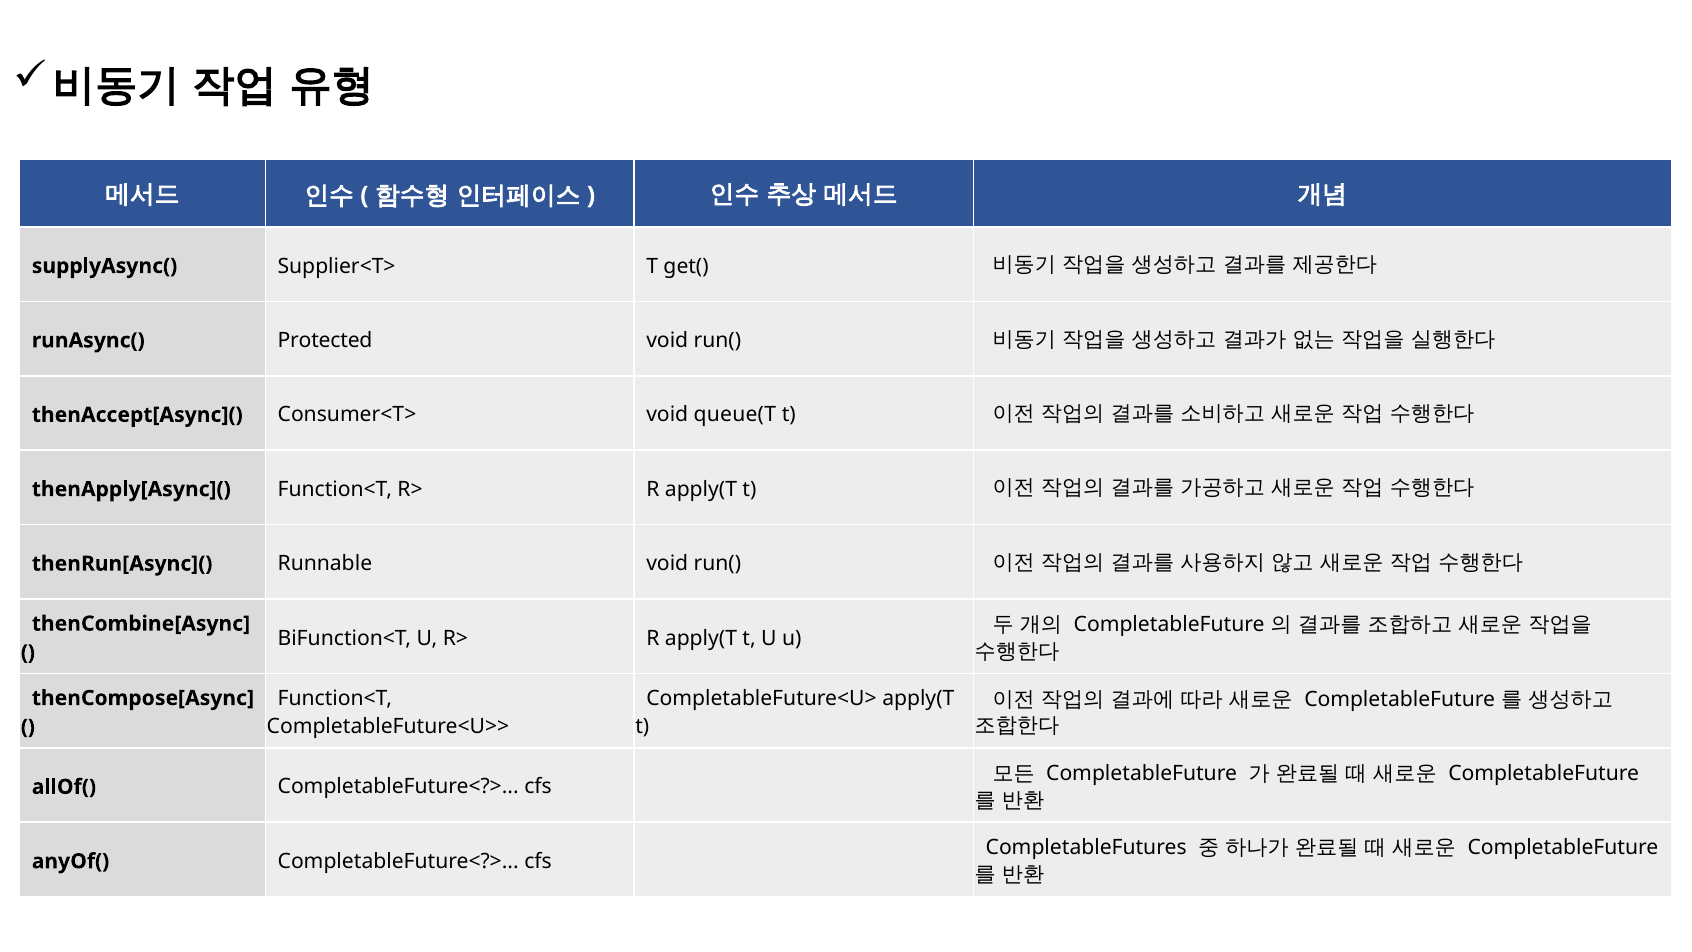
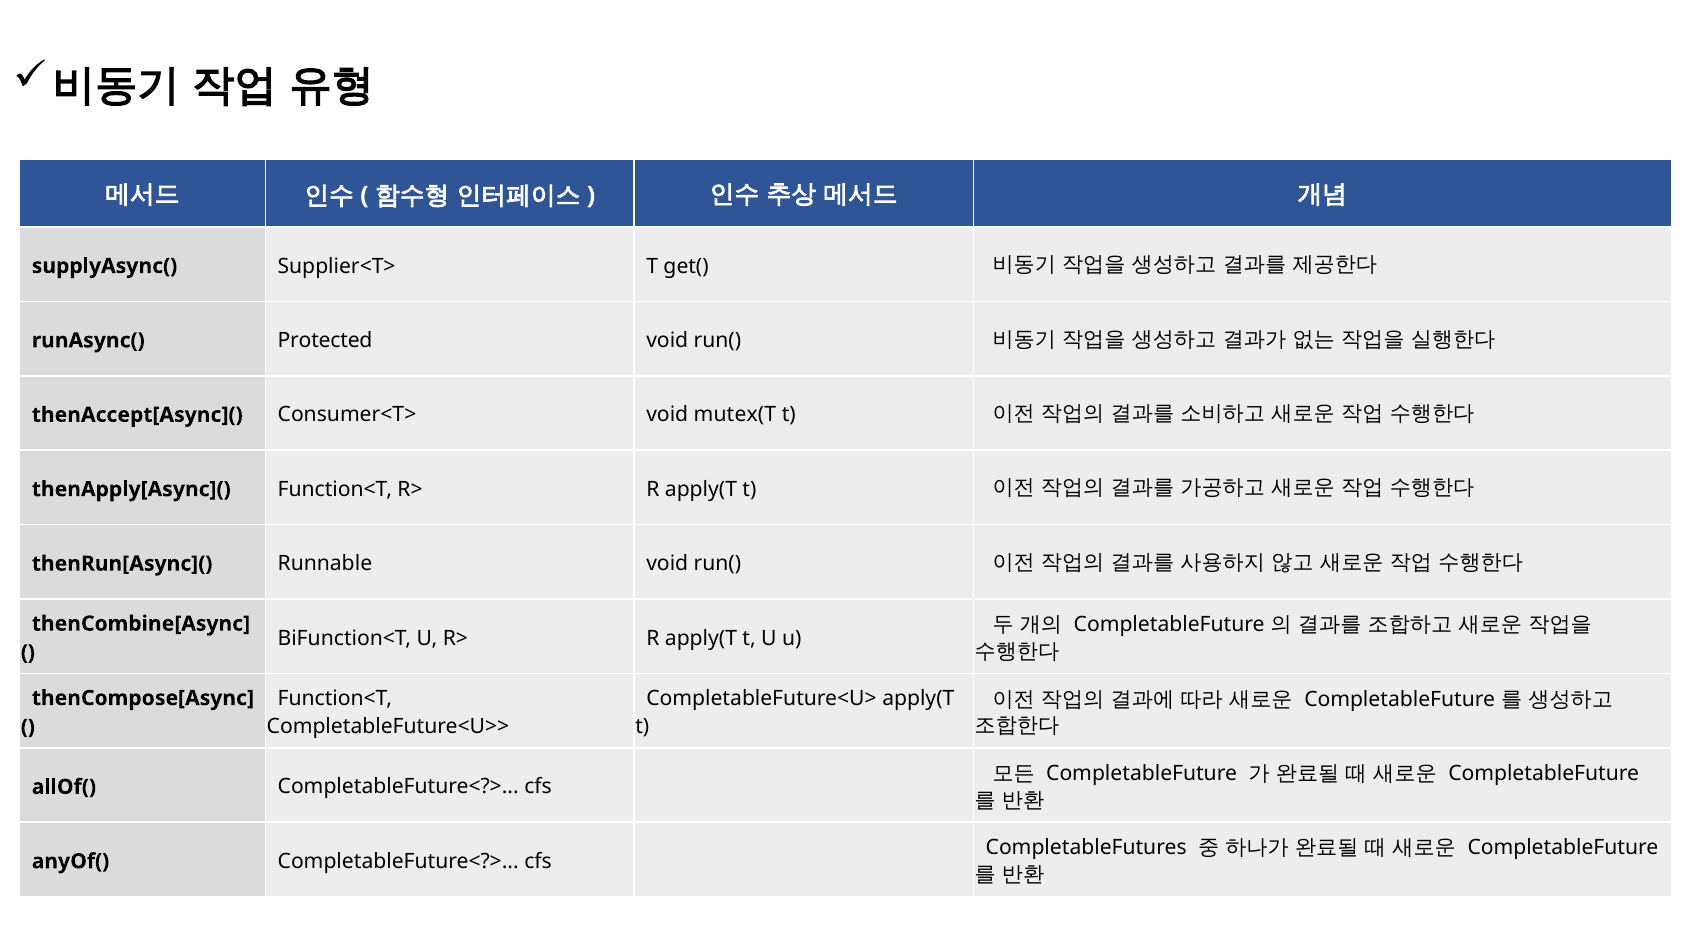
queue(T: queue(T -> mutex(T (735, 415)
